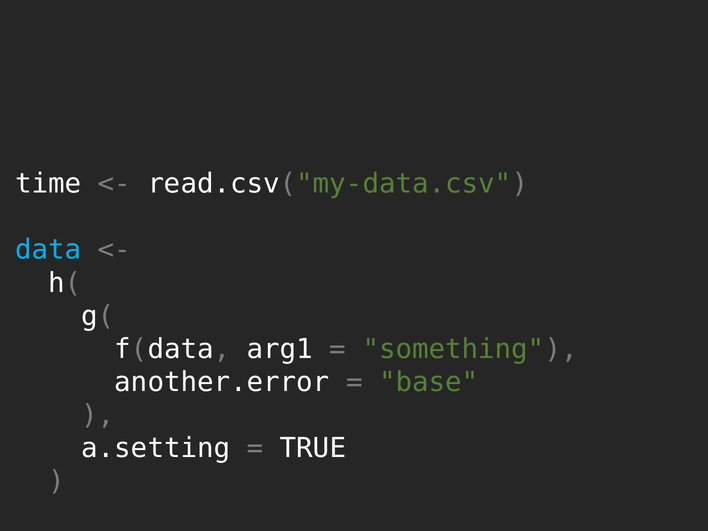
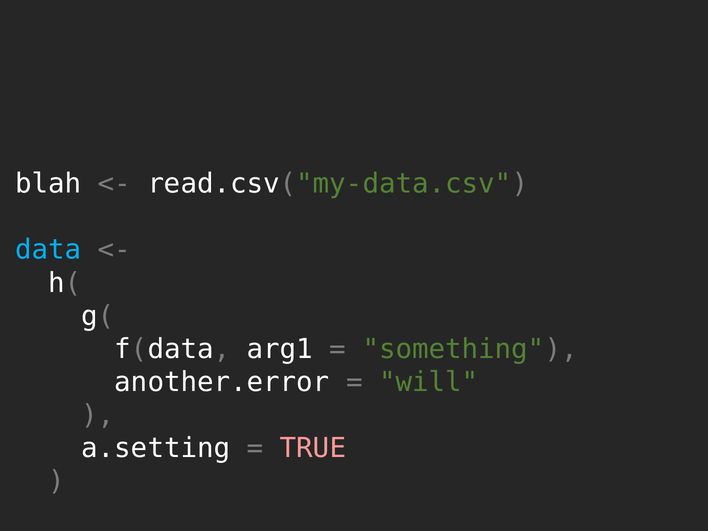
time: time -> blah (48, 184)
base: base -> will (429, 382)
TRUE colour: white -> pink (313, 448)
